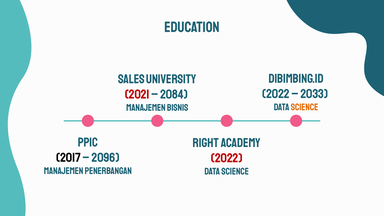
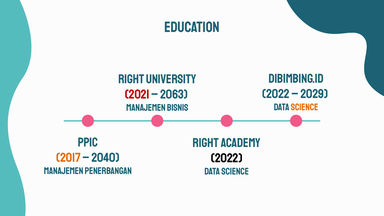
Sales: Sales -> Right (131, 79)
2033: 2033 -> 2029 (314, 94)
2084: 2084 -> 2063 (174, 94)
2017 colour: black -> orange (68, 158)
2096: 2096 -> 2040 (106, 158)
2022 colour: red -> black (227, 158)
